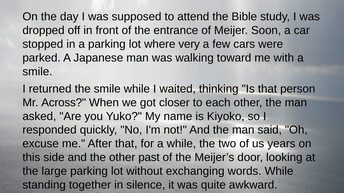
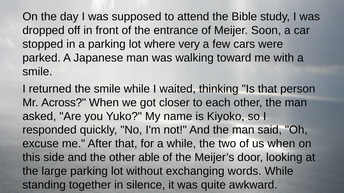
us years: years -> when (281, 144)
past: past -> able (149, 158)
